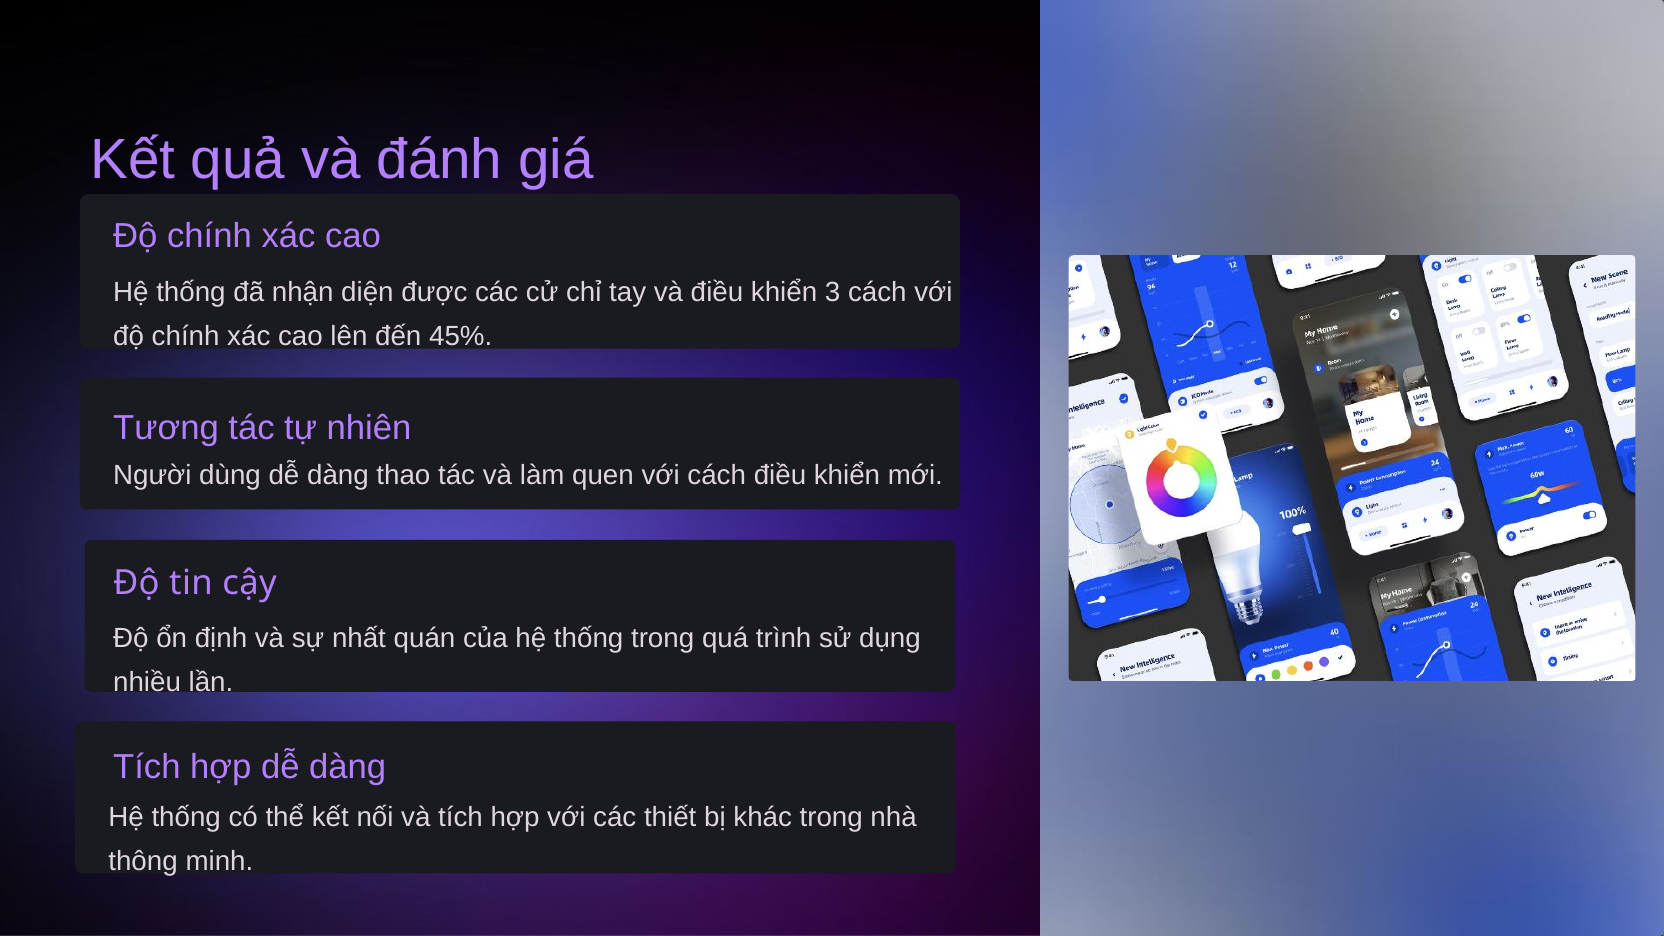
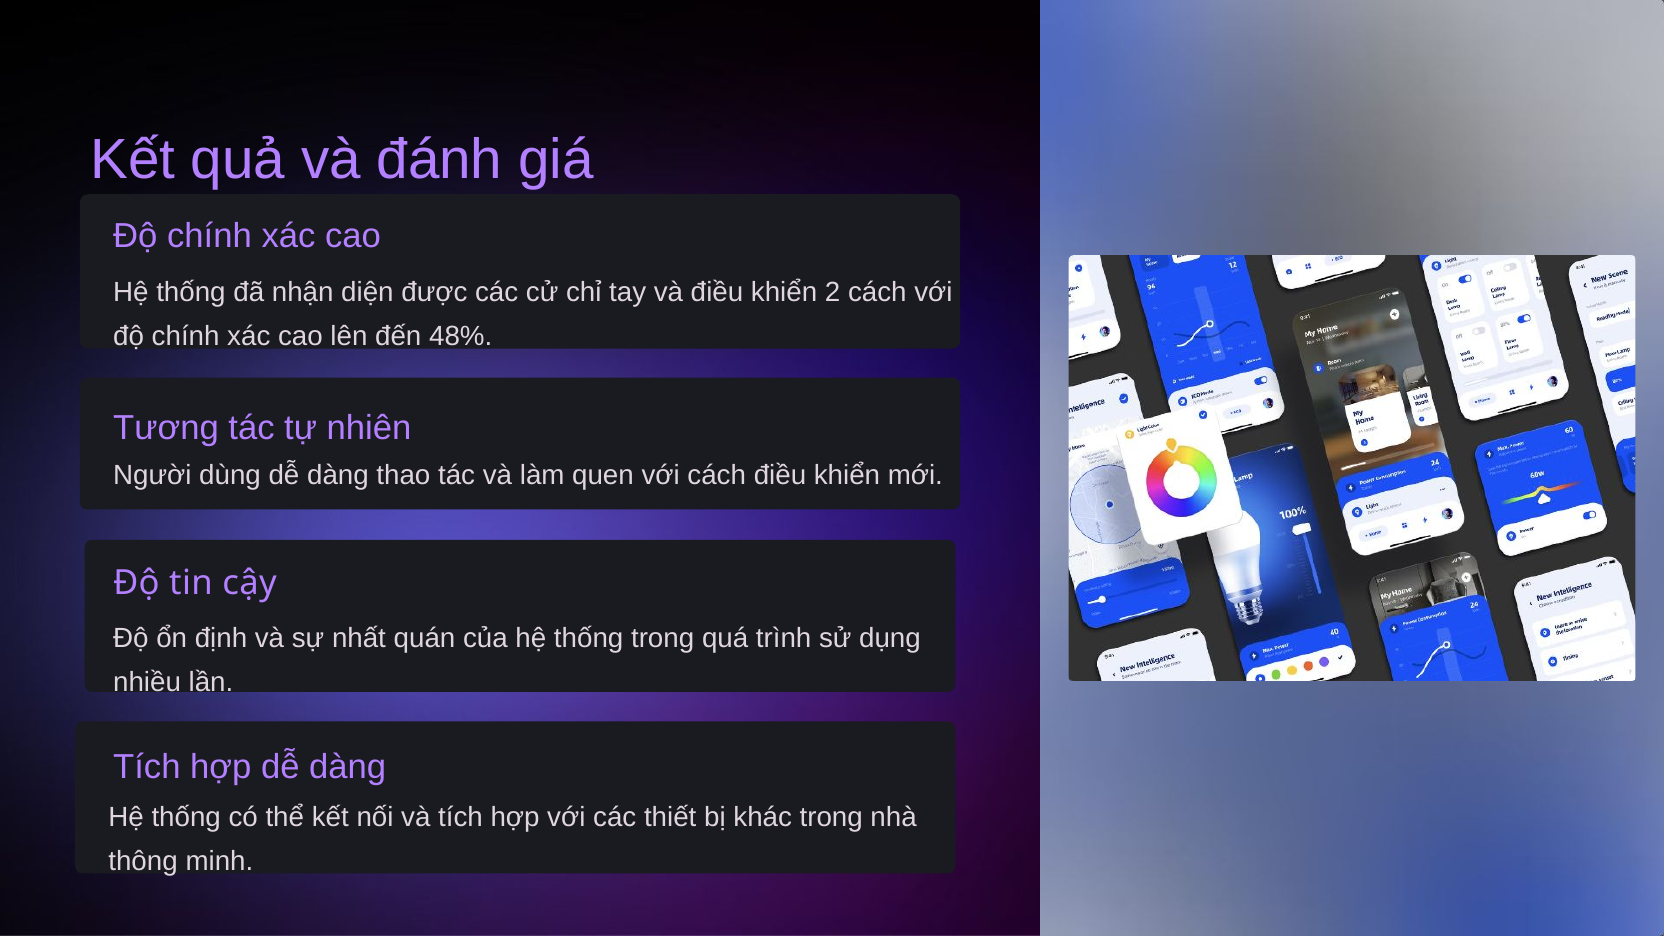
3: 3 -> 2 (833, 292)
45%: 45% -> 48% (461, 336)
